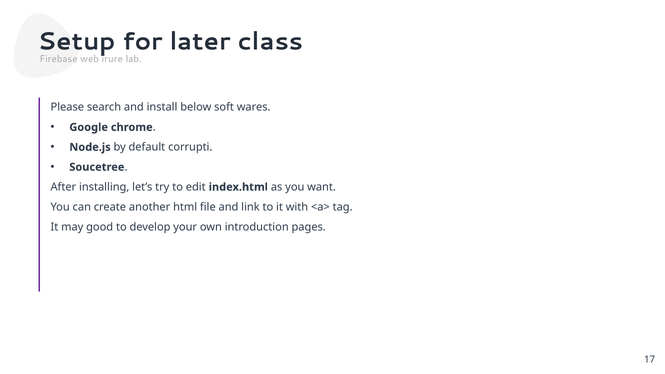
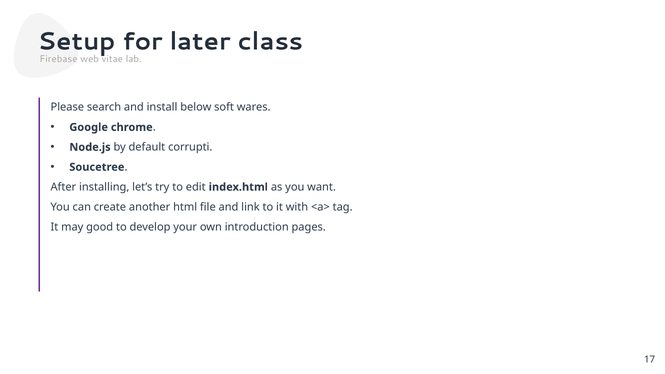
irure: irure -> vitae (112, 59)
